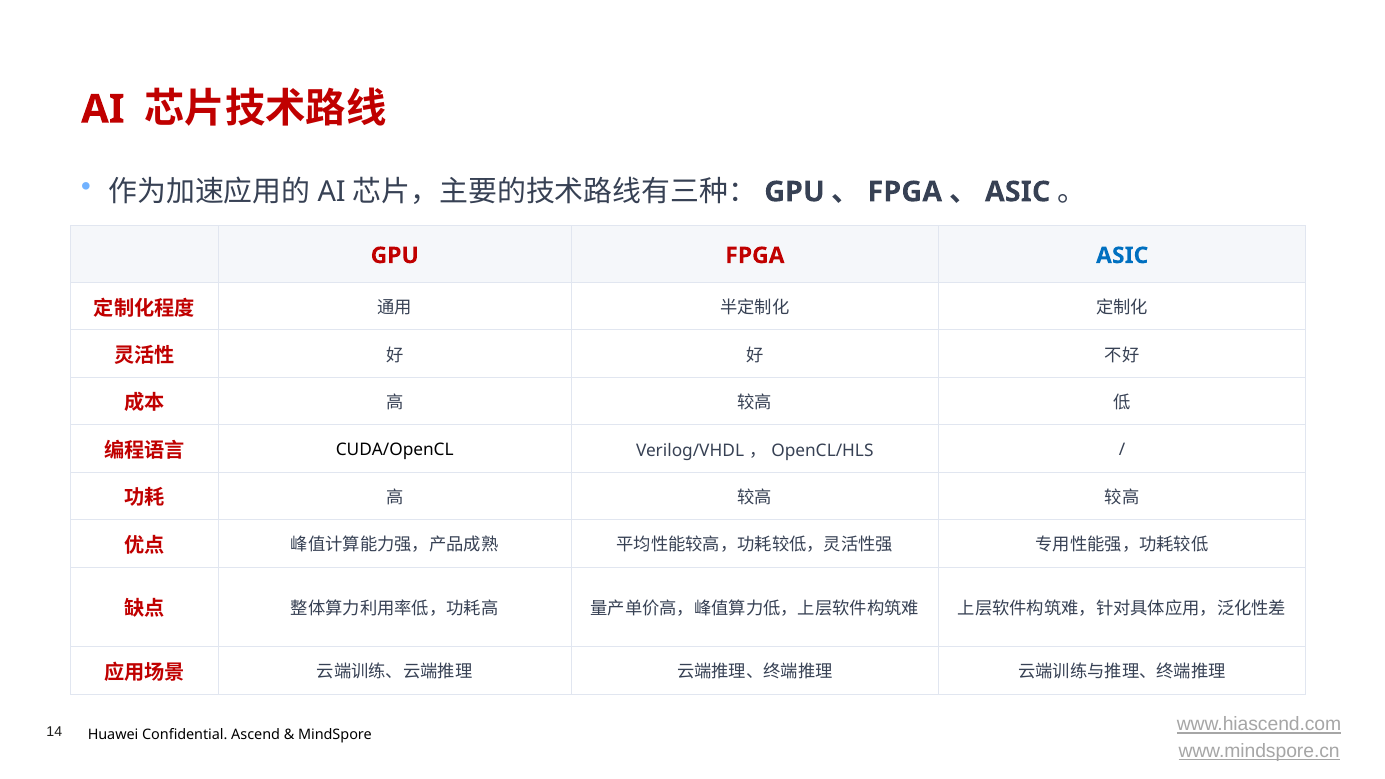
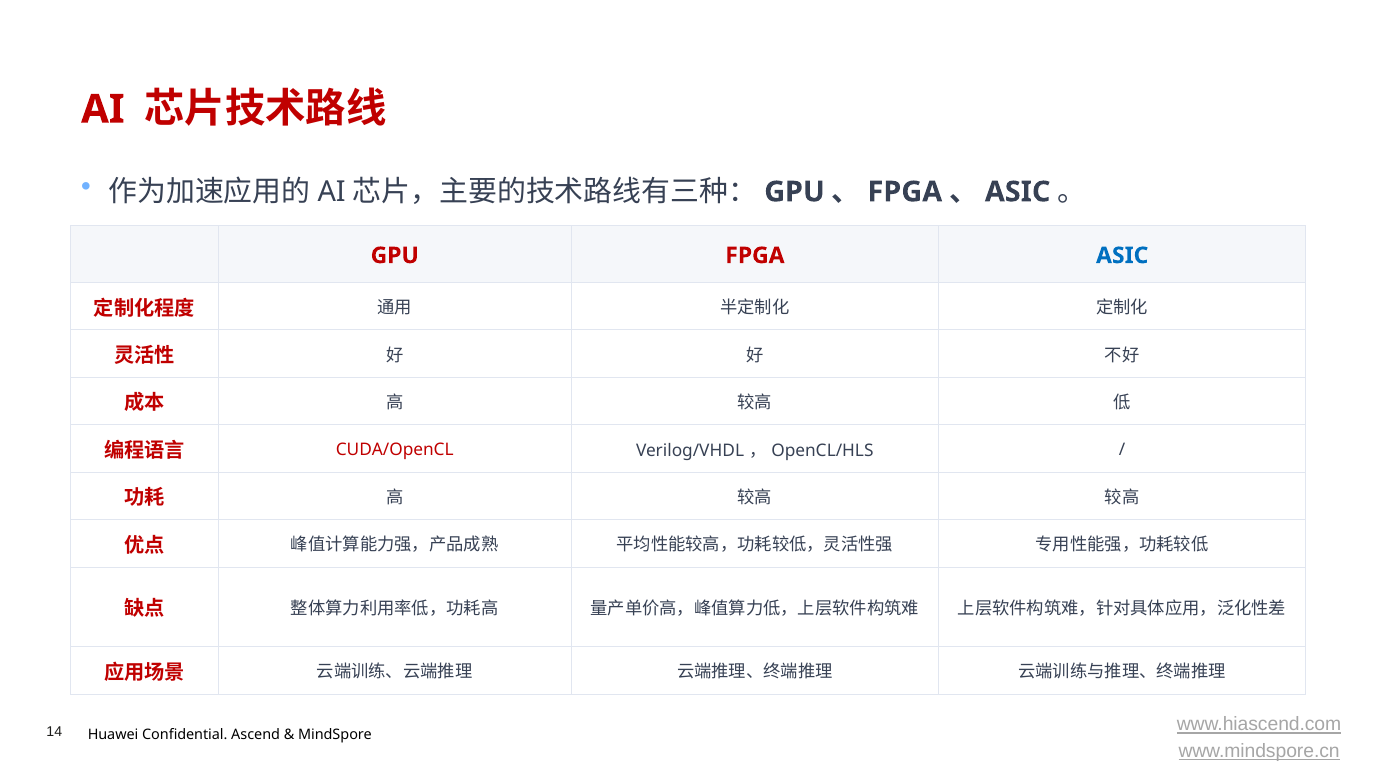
CUDA/OpenCL colour: black -> red (395, 449)
